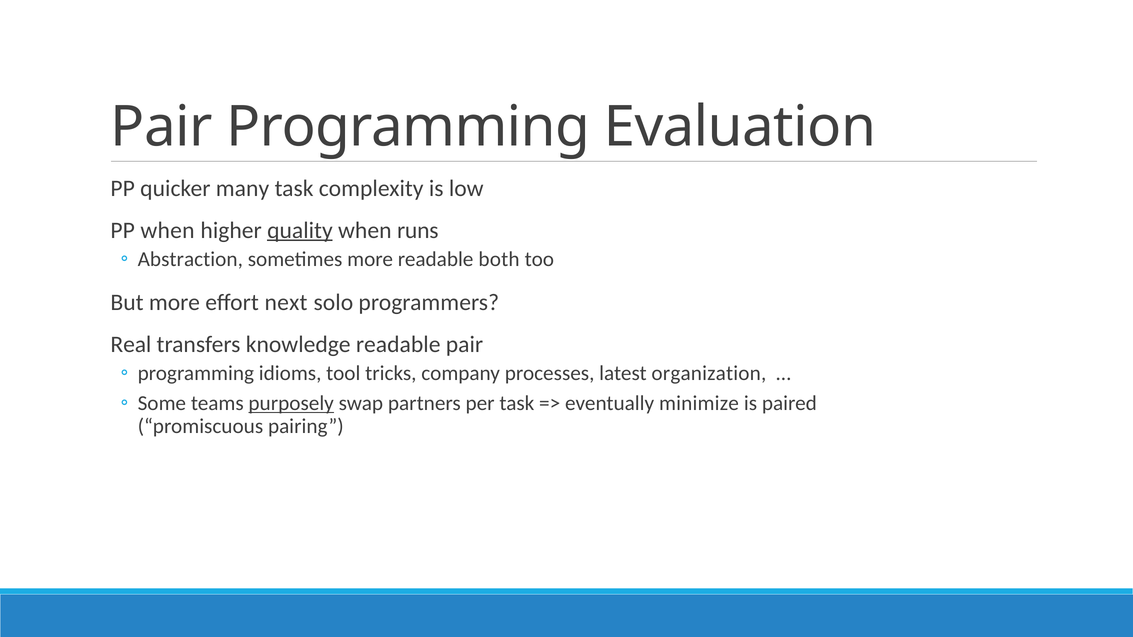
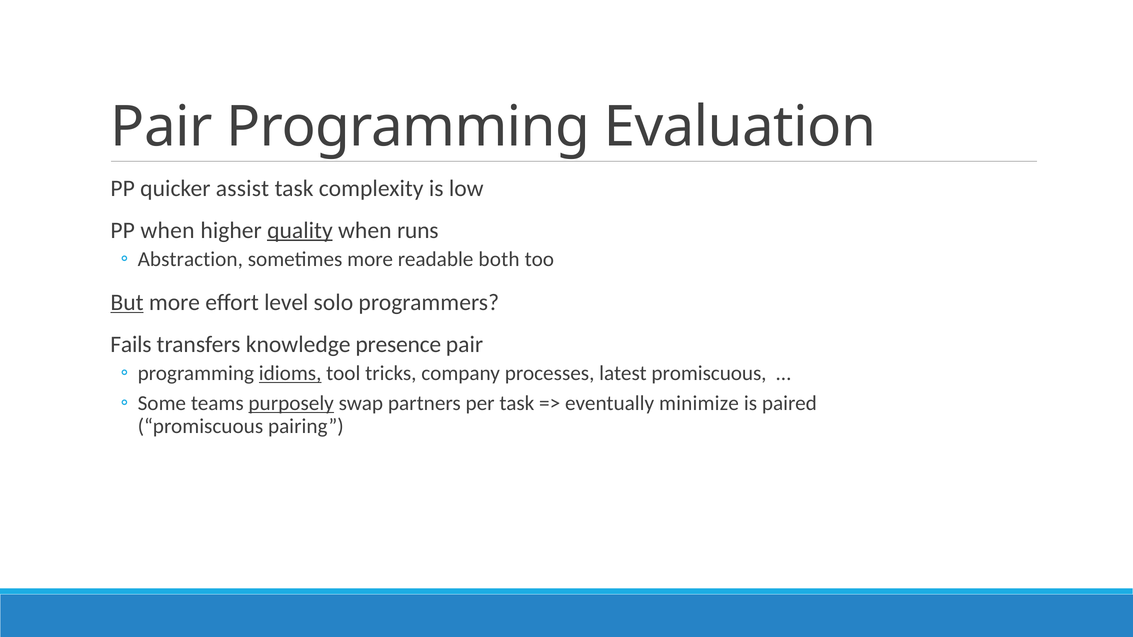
many: many -> assist (242, 188)
But underline: none -> present (127, 302)
next: next -> level (286, 302)
Real: Real -> Fails (131, 344)
knowledge readable: readable -> presence (398, 344)
idioms underline: none -> present (290, 373)
latest organization: organization -> promiscuous (709, 373)
